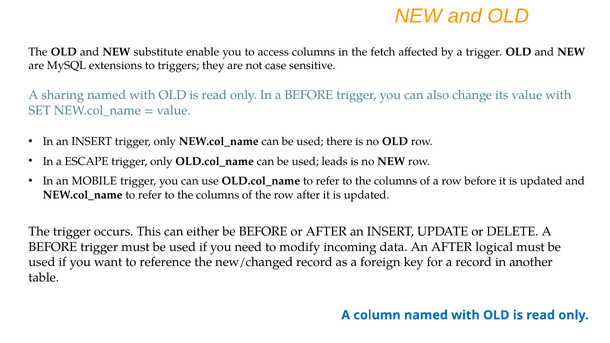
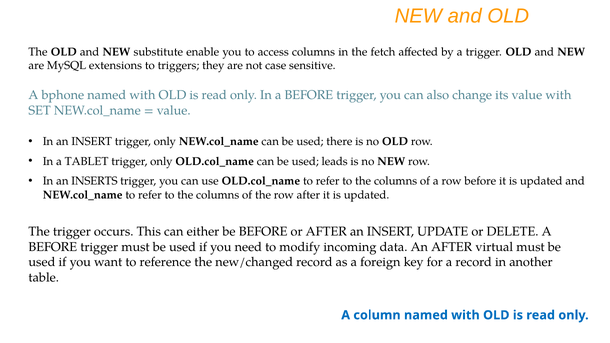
sharing: sharing -> bphone (63, 95)
ESCAPE: ESCAPE -> TABLET (87, 161)
MOBILE: MOBILE -> INSERTS (94, 181)
logical: logical -> virtual (494, 247)
